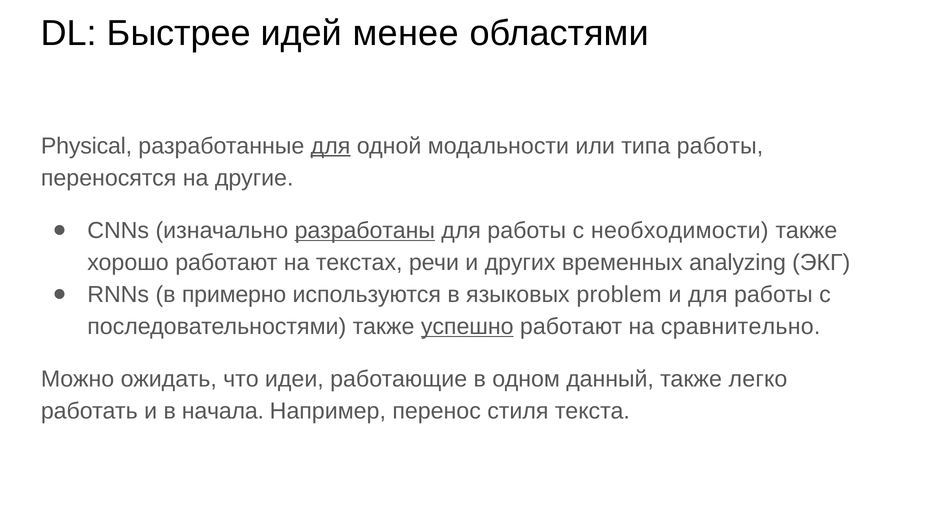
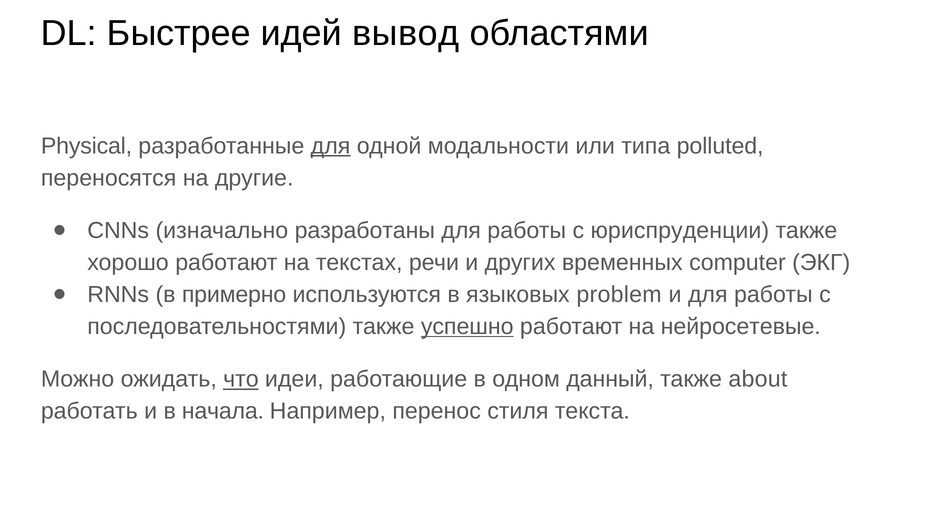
менее: менее -> вывод (406, 33)
типа работы: работы -> polluted (720, 146)
разработаны underline: present -> none (365, 231)
необходимости: необходимости -> юриспруденции (680, 231)
analyzing: analyzing -> computer (737, 263)
сравнительно: сравнительно -> нейросетевые (741, 327)
что underline: none -> present (241, 379)
легко: легко -> about (758, 379)
